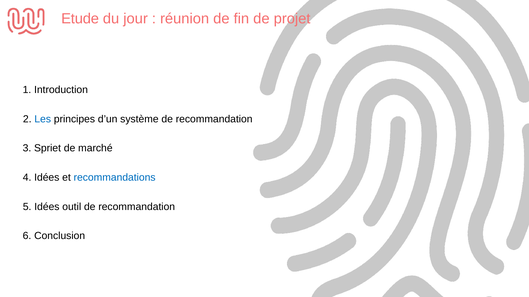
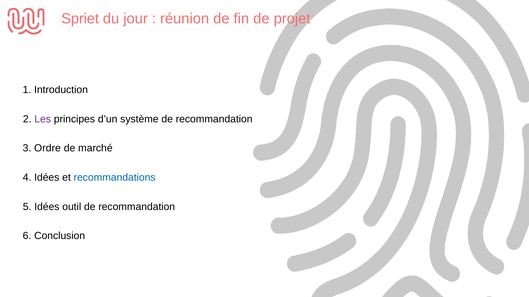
Etude: Etude -> Spriet (80, 19)
Les colour: blue -> purple (43, 119)
Spriet: Spriet -> Ordre (48, 148)
